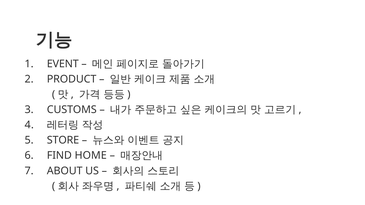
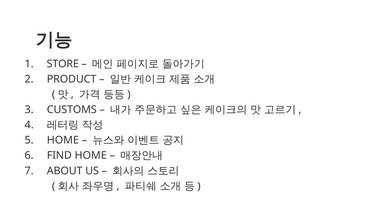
EVENT: EVENT -> STORE (63, 64)
STORE: STORE -> HOME (63, 140)
